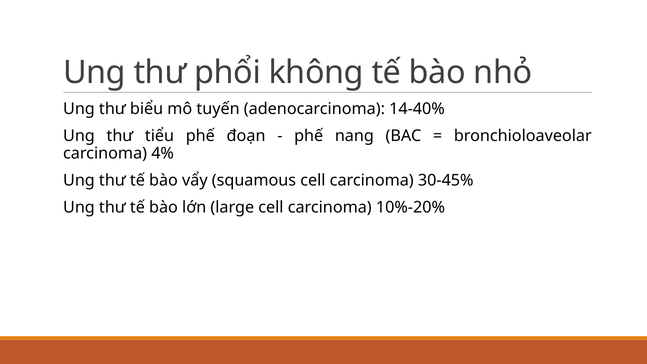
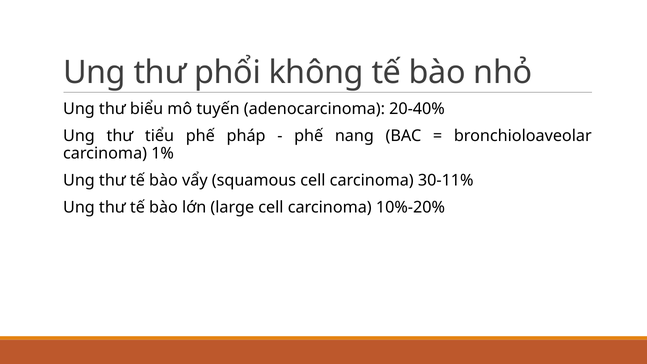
14-40%: 14-40% -> 20-40% (417, 109)
đoạn: đoạn -> pháp (246, 136)
4%: 4% -> 1% (163, 153)
30-45%: 30-45% -> 30-11% (446, 180)
